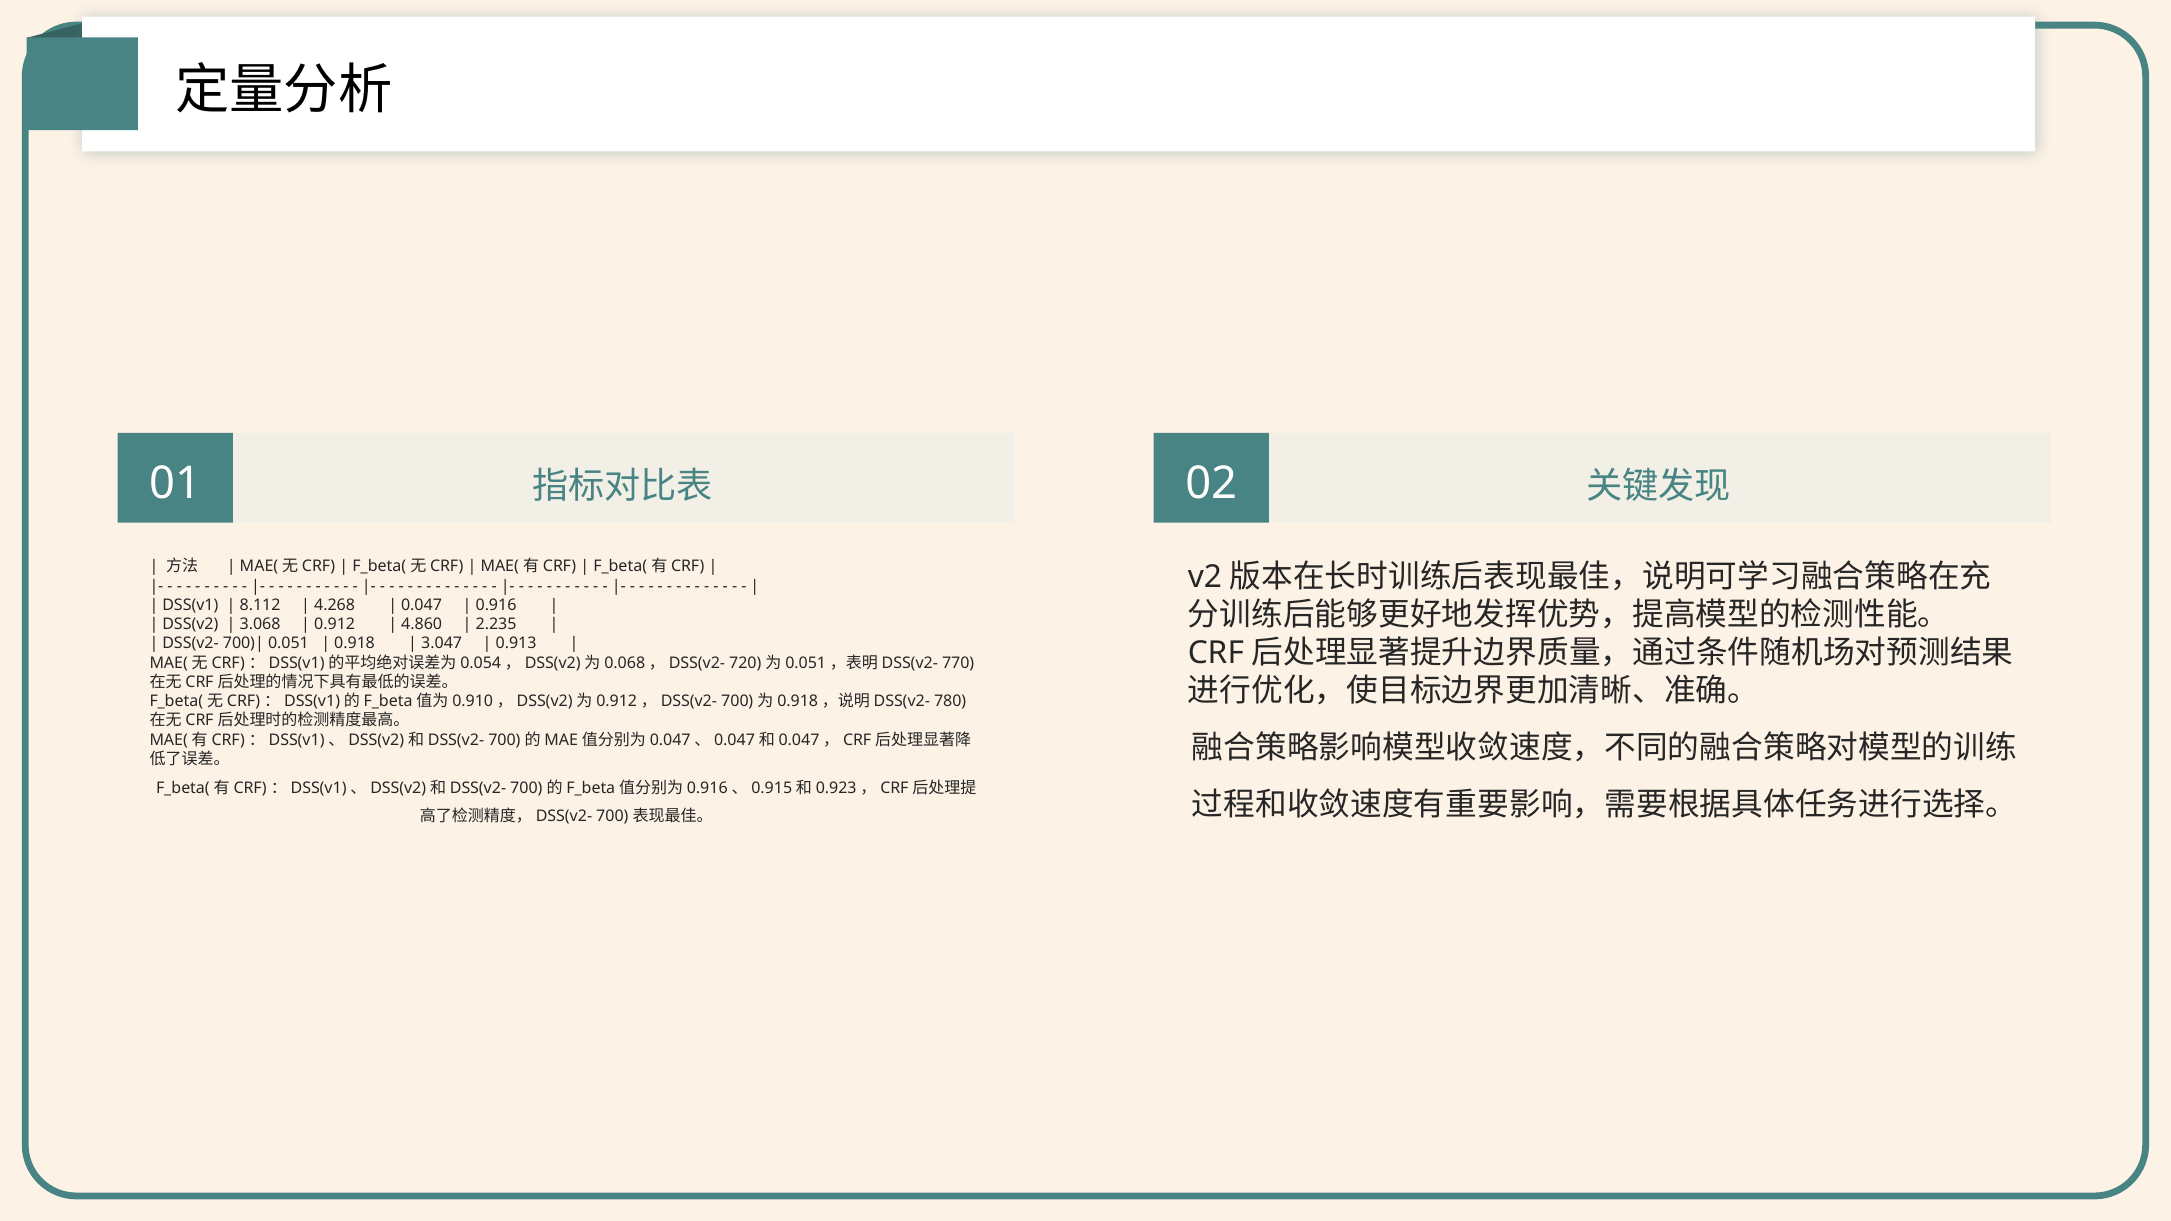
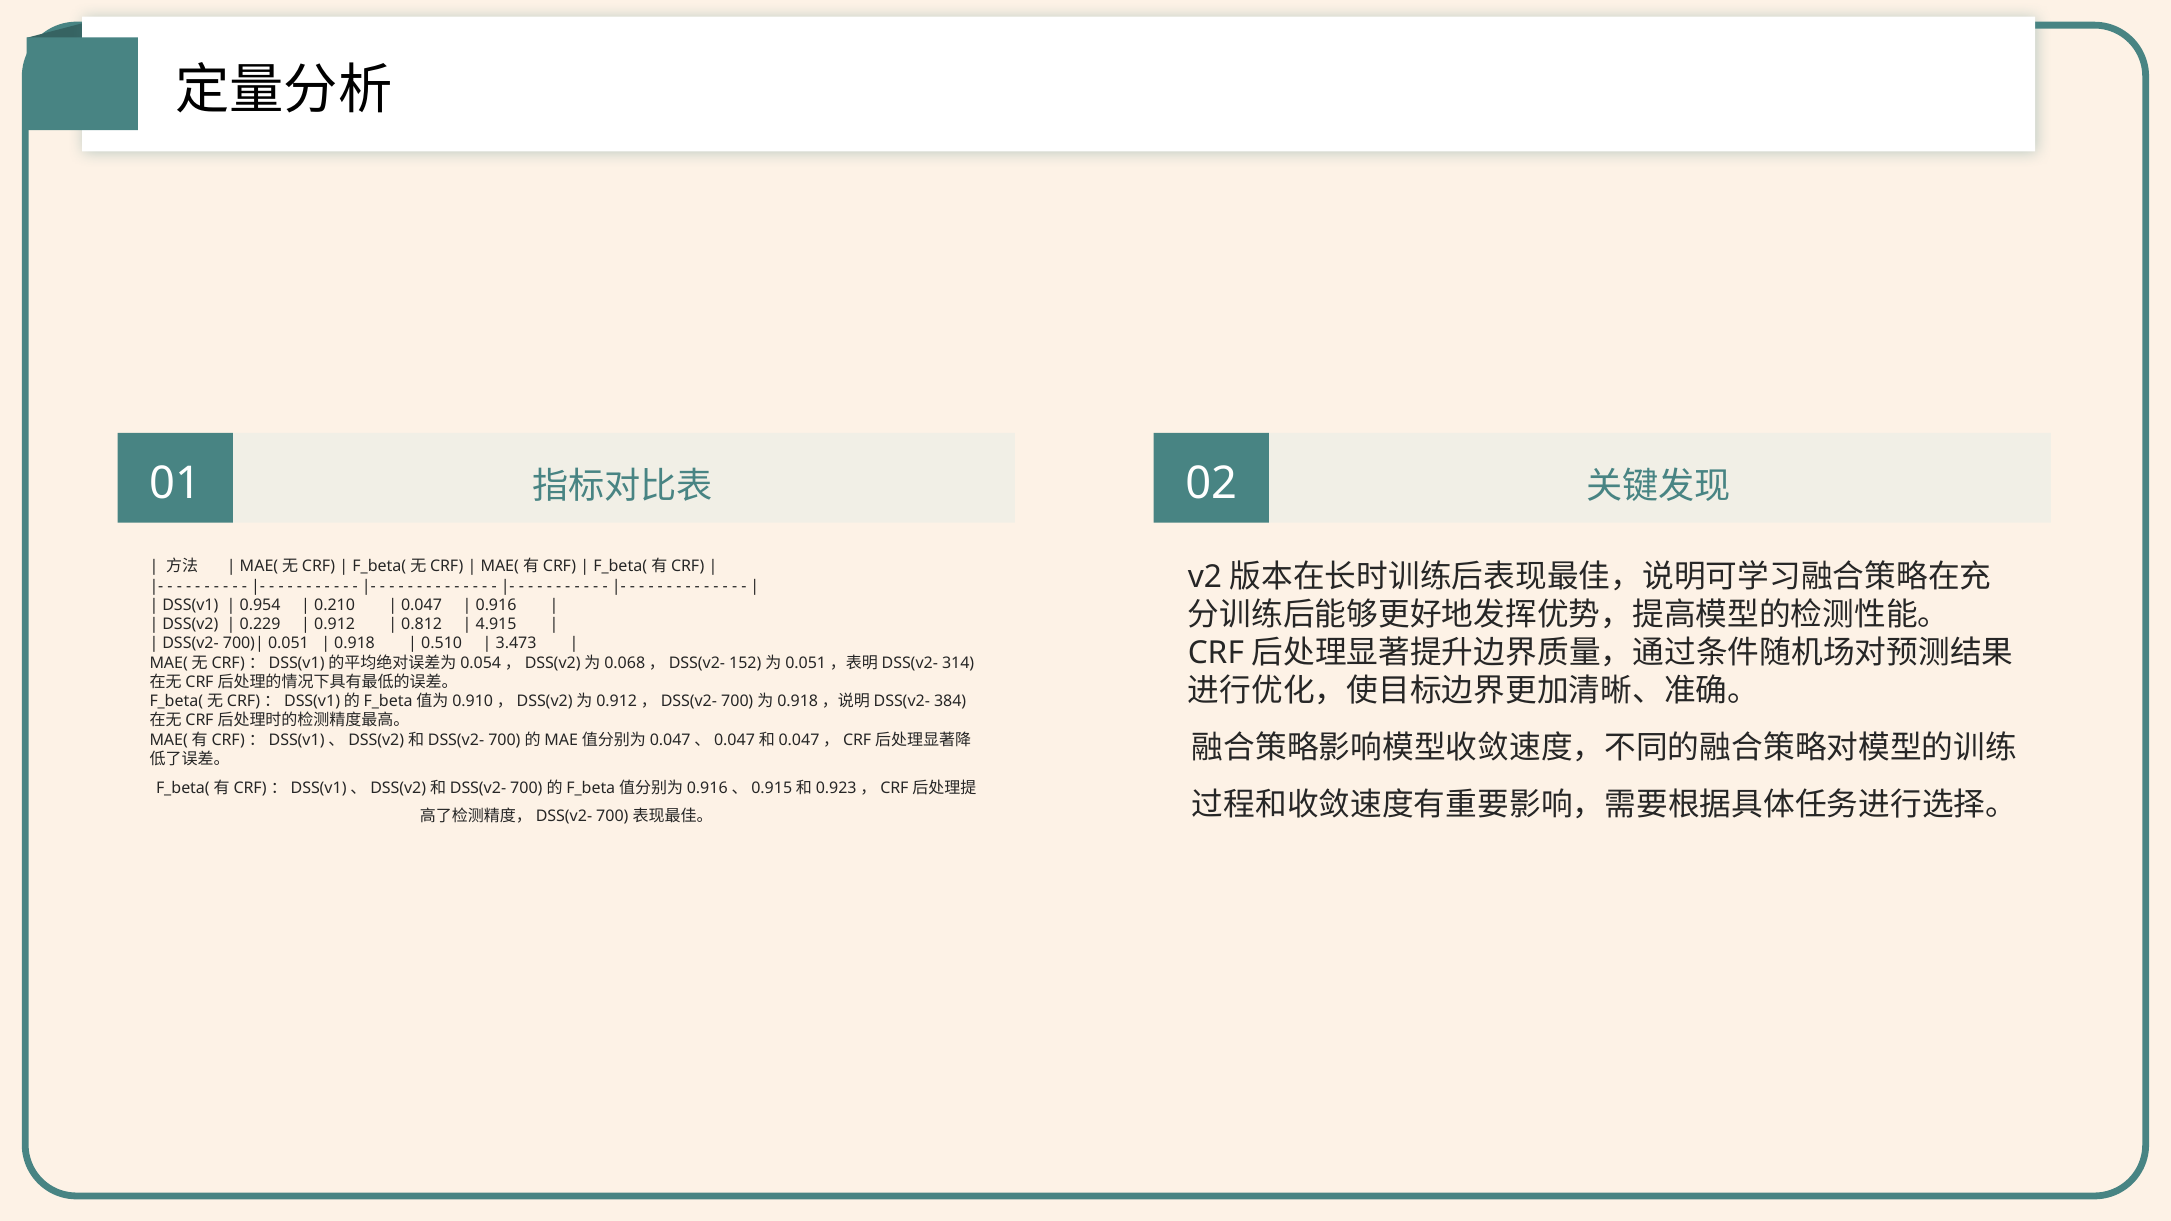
8.112: 8.112 -> 0.954 (260, 605)
4.268: 4.268 -> 0.210 (335, 605)
3.068: 3.068 -> 0.229 (260, 624)
4.860: 4.860 -> 0.812 (422, 624)
2.235: 2.235 -> 4.915 (496, 624)
3.047: 3.047 -> 0.510 (442, 644)
0.913: 0.913 -> 3.473 (516, 644)
720: 720 -> 152 (745, 663)
770: 770 -> 314 (958, 663)
780: 780 -> 384 (950, 701)
